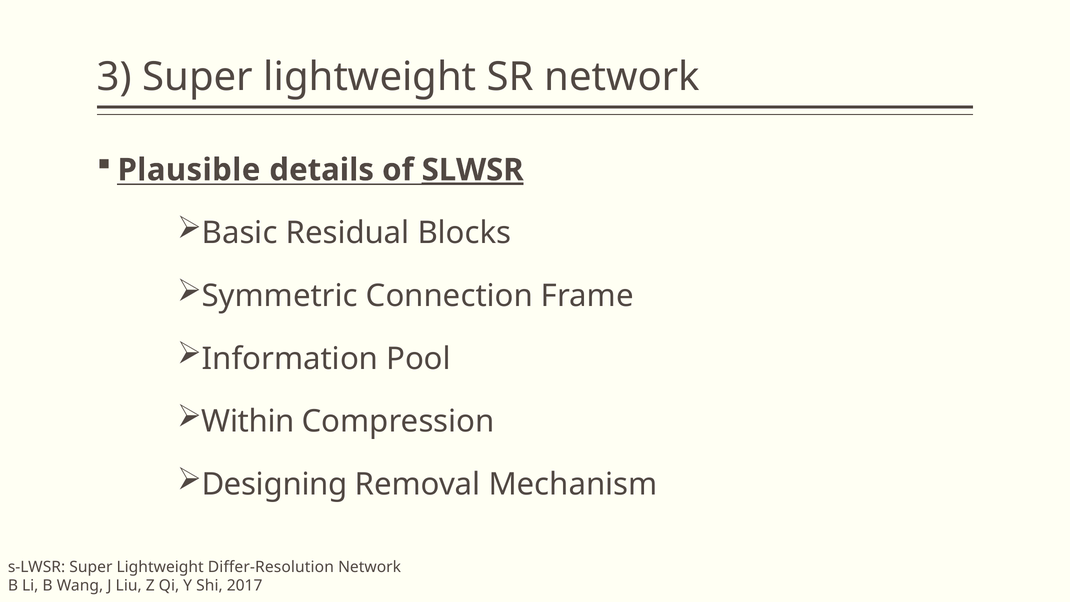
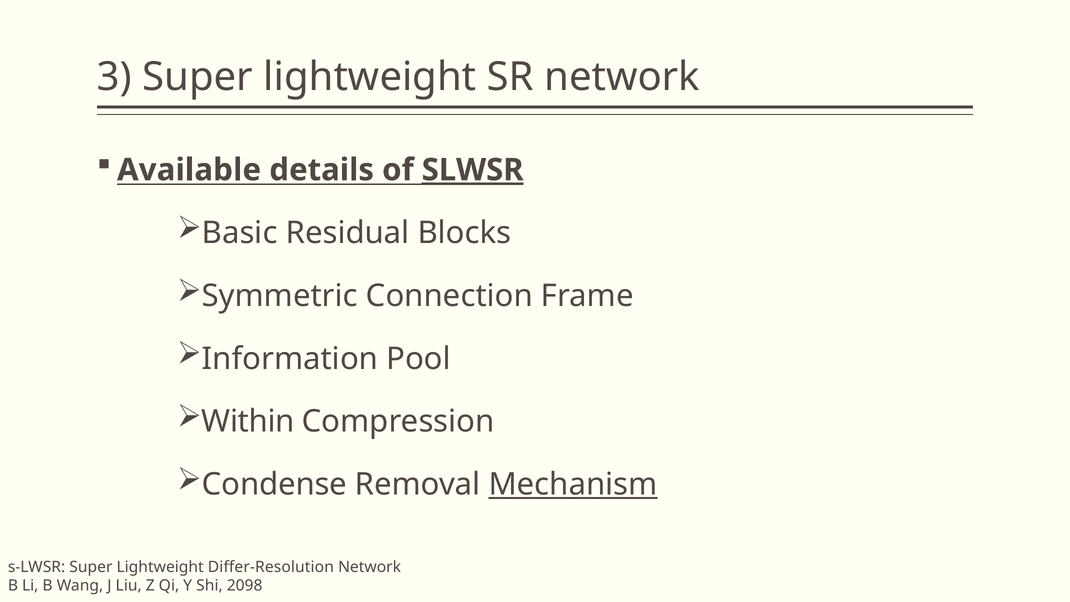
Plausible: Plausible -> Available (189, 170)
Designing: Designing -> Condense (274, 484)
Mechanism underline: none -> present (573, 484)
2017: 2017 -> 2098 (245, 586)
